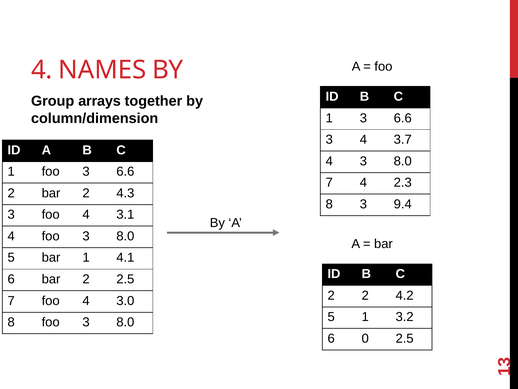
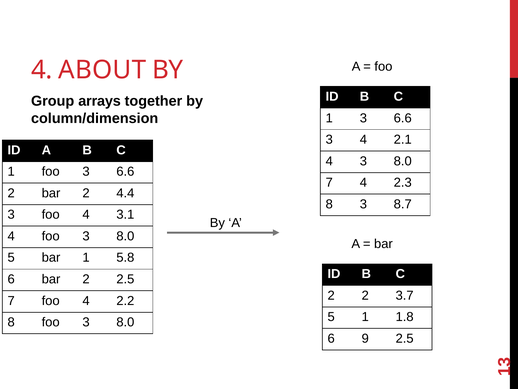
NAMES: NAMES -> ABOUT (102, 70)
3.7: 3.7 -> 2.1 (403, 139)
4.3: 4.3 -> 4.4 (125, 193)
9.4: 9.4 -> 8.7 (403, 204)
4.1: 4.1 -> 5.8 (125, 257)
4.2: 4.2 -> 3.7 (405, 295)
3.0: 3.0 -> 2.2 (125, 300)
3.2: 3.2 -> 1.8 (405, 317)
0: 0 -> 9 (365, 338)
